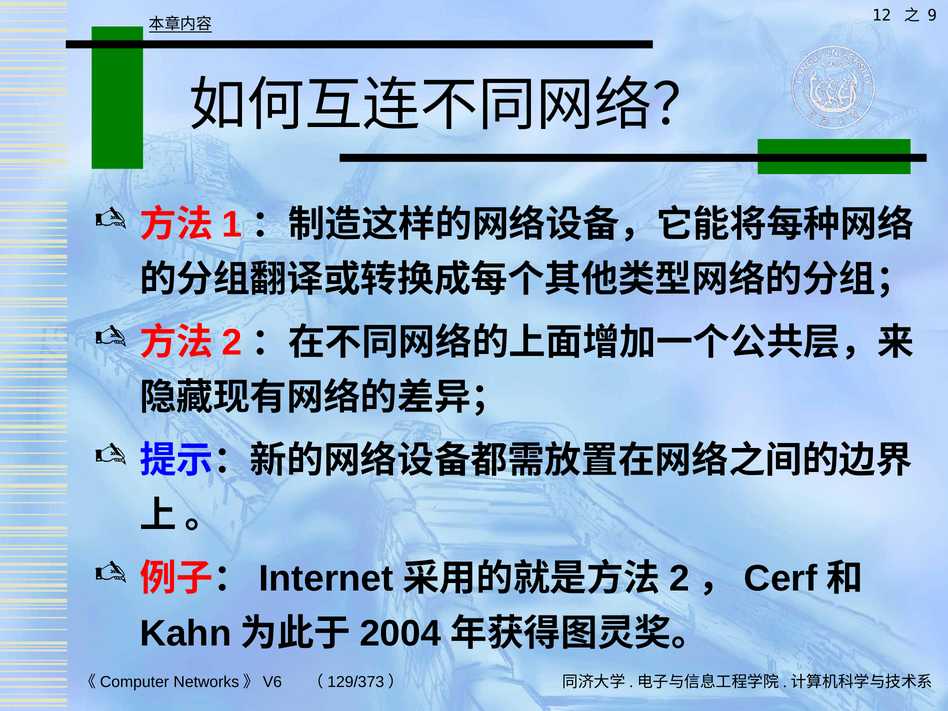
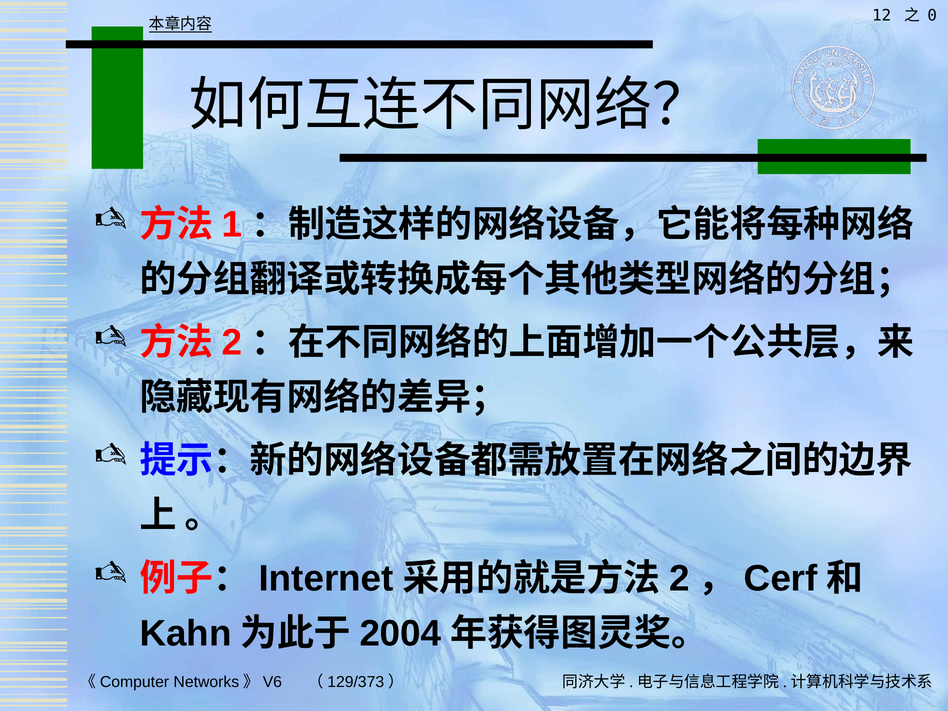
9: 9 -> 0 (932, 15)
